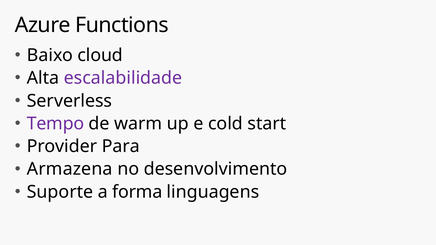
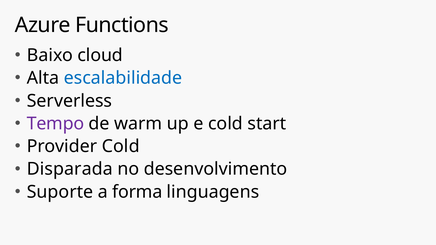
escalabilidade colour: purple -> blue (123, 78)
Provider Para: Para -> Cold (121, 147)
Armazena: Armazena -> Disparada (70, 169)
